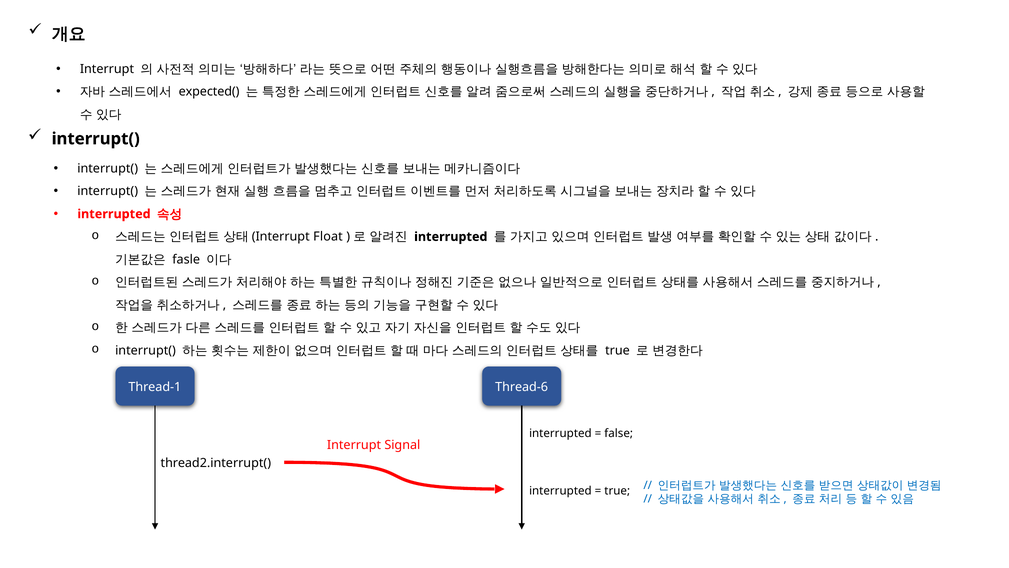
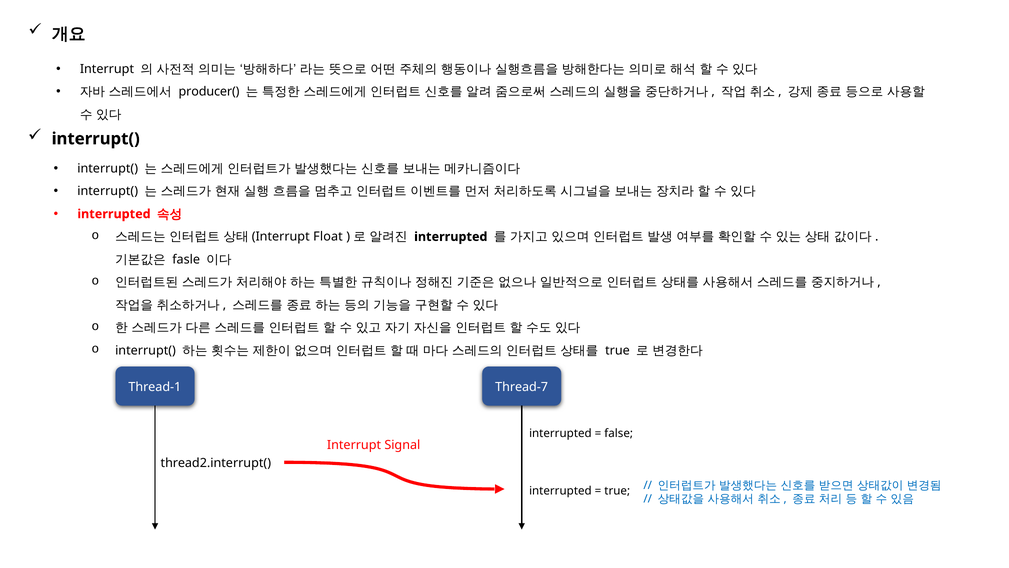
expected(: expected( -> producer( (209, 92)
Thread-6: Thread-6 -> Thread-7 (522, 387)
